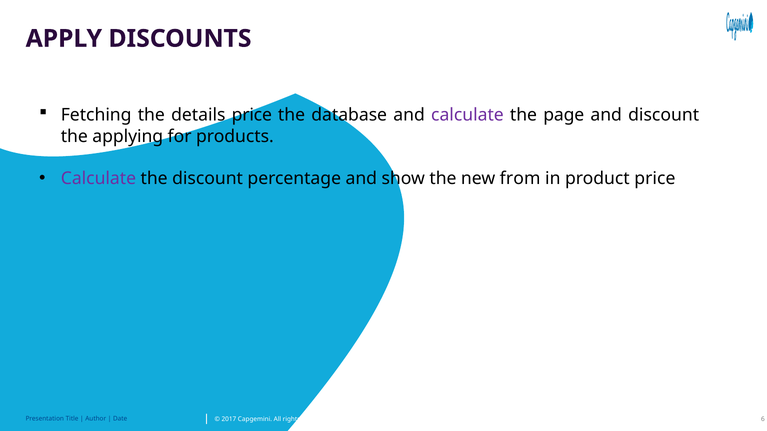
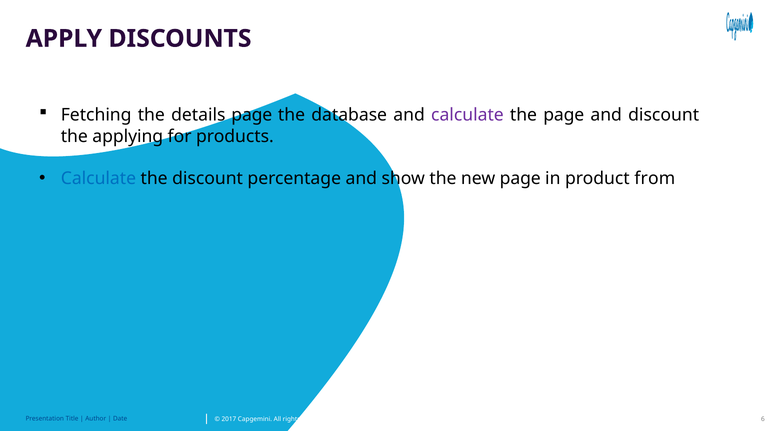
details price: price -> page (252, 115)
Calculate colour: purple -> blue (98, 179)
new from: from -> page (520, 179)
product price: price -> from (655, 179)
